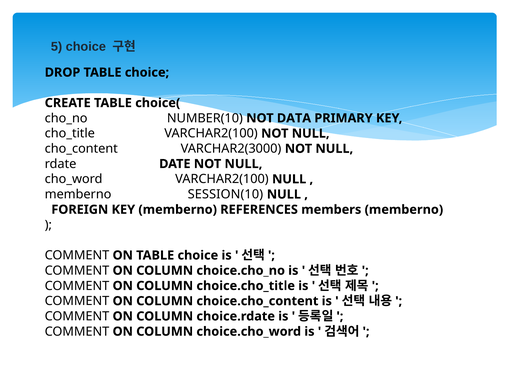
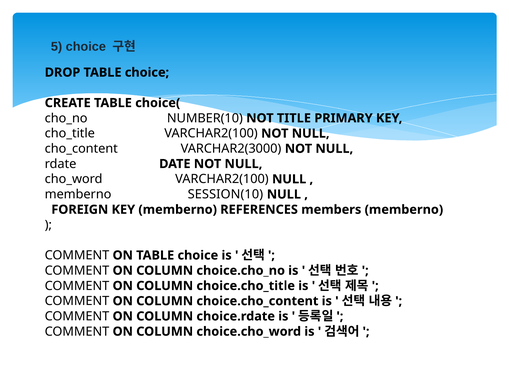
DATA: DATA -> TITLE (294, 118)
